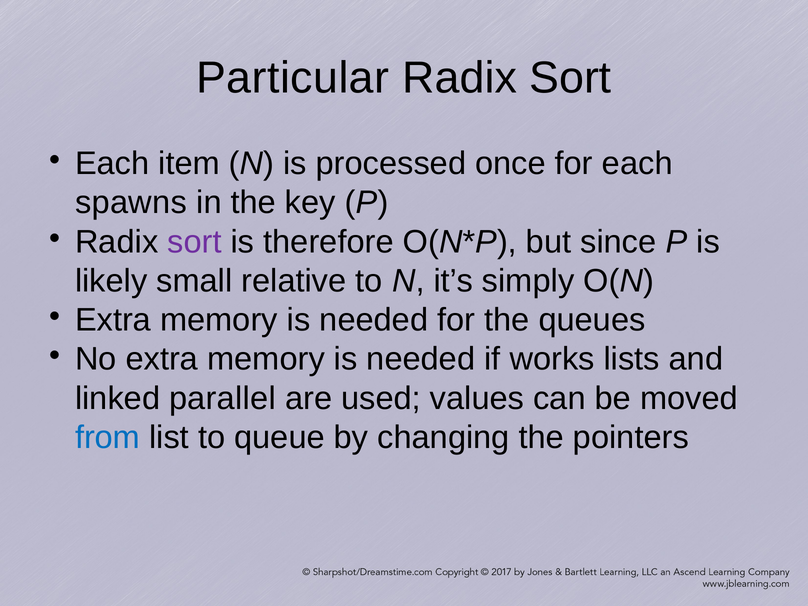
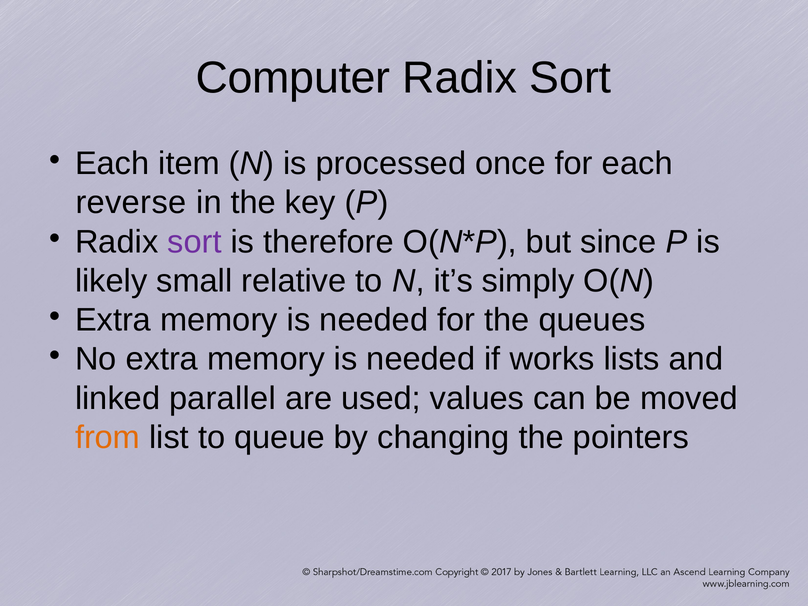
Particular: Particular -> Computer (293, 78)
spawns: spawns -> reverse (131, 203)
from colour: blue -> orange (108, 437)
